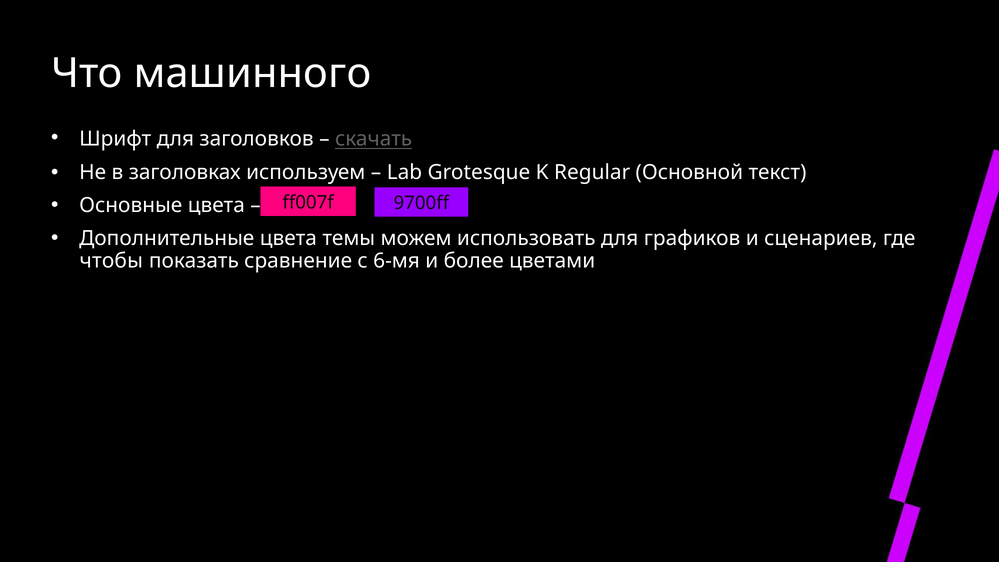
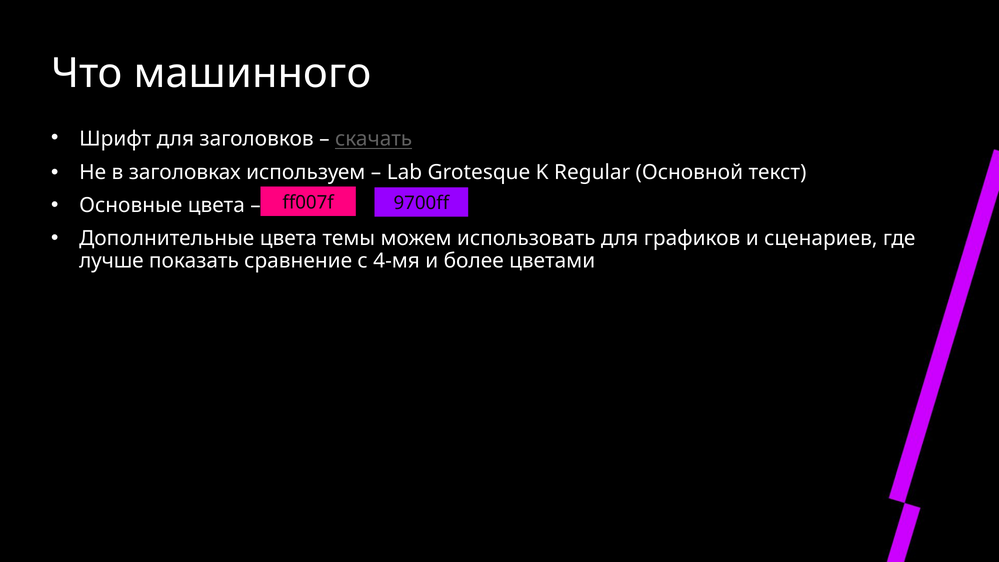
чтобы: чтобы -> лучше (111, 261)
6-мя: 6-мя -> 4-мя (397, 261)
